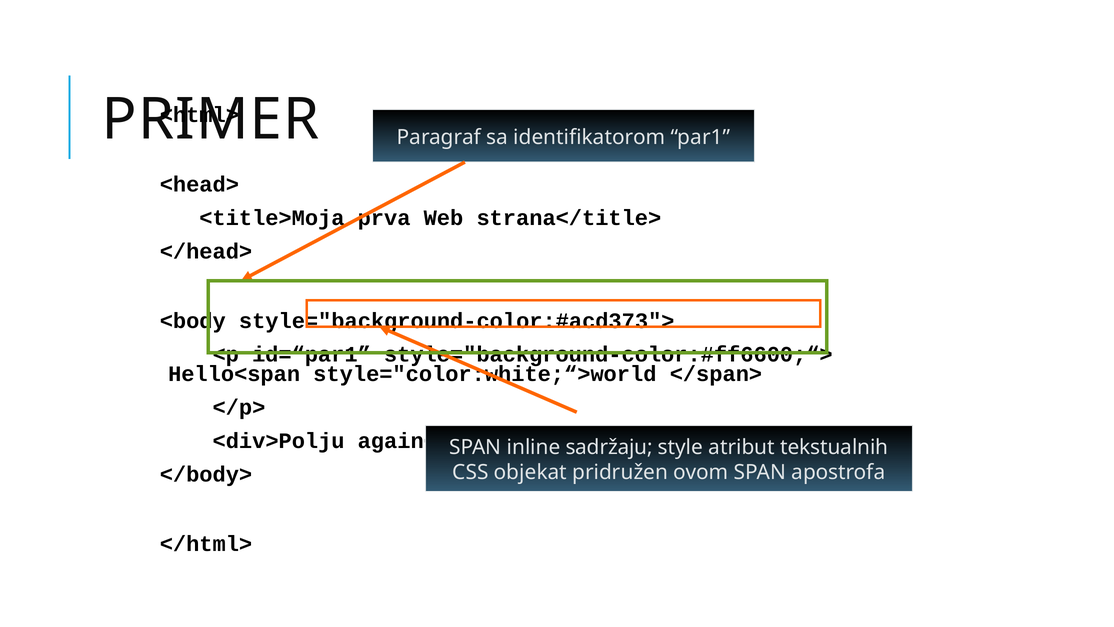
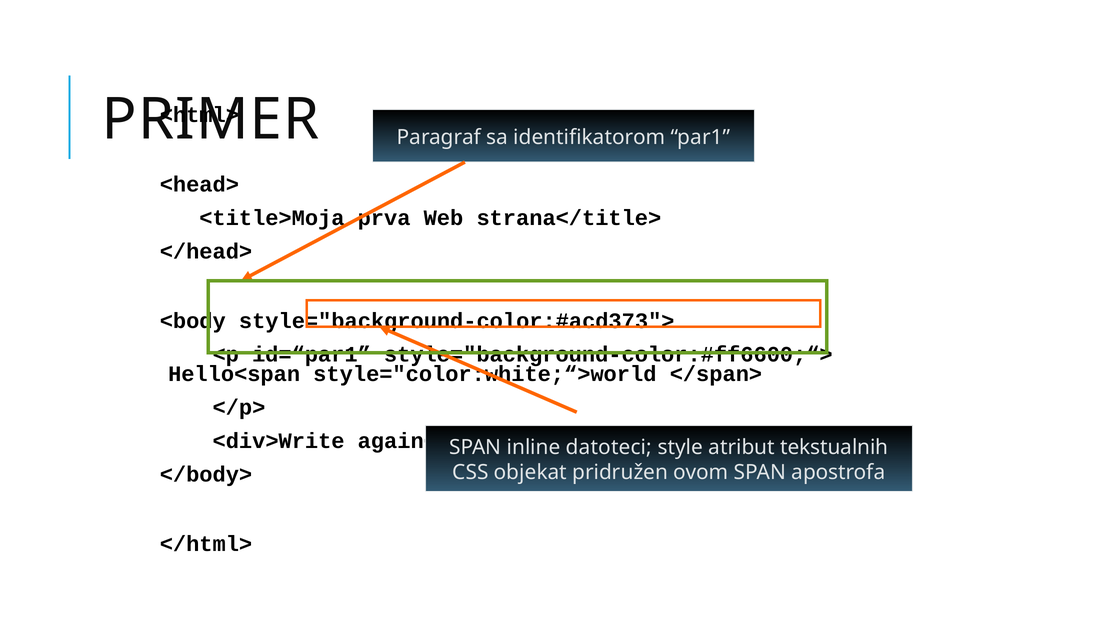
<div>Polju: <div>Polju -> <div>Write (279, 441)
sadržaju: sadržaju -> datoteci (609, 447)
